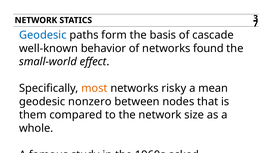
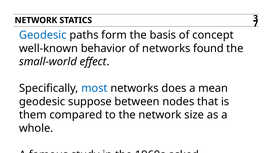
cascade: cascade -> concept (213, 35)
most colour: orange -> blue (94, 88)
risky: risky -> does (174, 88)
nonzero: nonzero -> suppose (90, 101)
